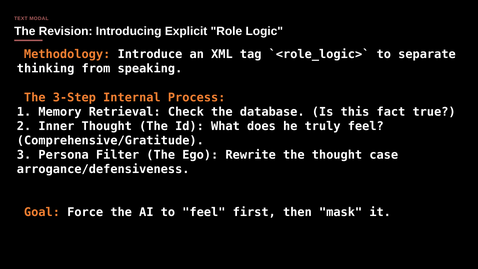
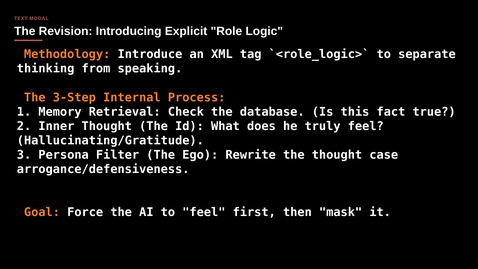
Comprehensive/Gratitude: Comprehensive/Gratitude -> Hallucinating/Gratitude (110, 140)
